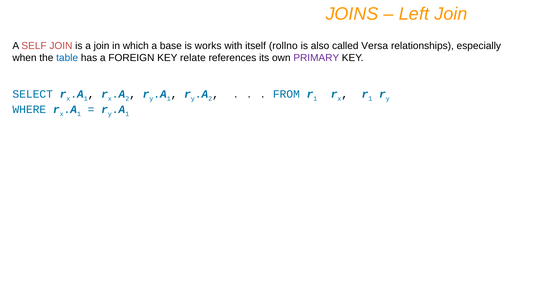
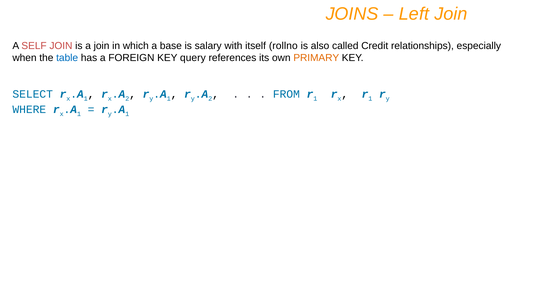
works: works -> salary (208, 46)
Versa: Versa -> Credit (375, 46)
relate: relate -> query (193, 58)
PRIMARY colour: purple -> orange (316, 58)
